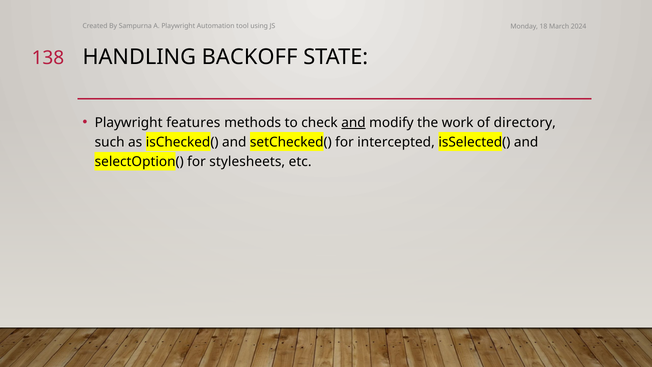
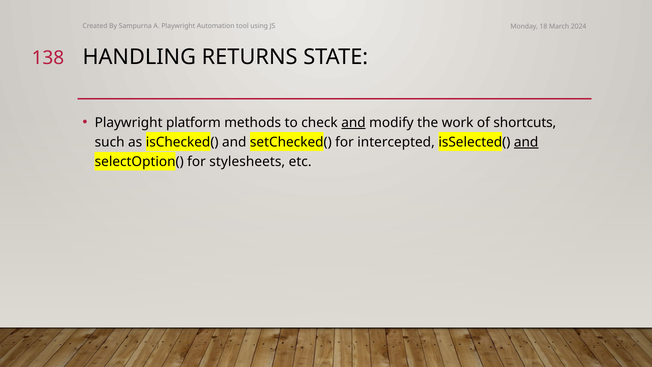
BACKOFF: BACKOFF -> RETURNS (250, 57)
features: features -> platform (193, 123)
directory: directory -> shortcuts (525, 123)
and underline: none -> present (526, 142)
